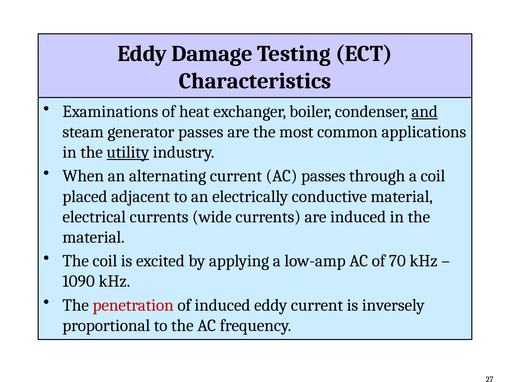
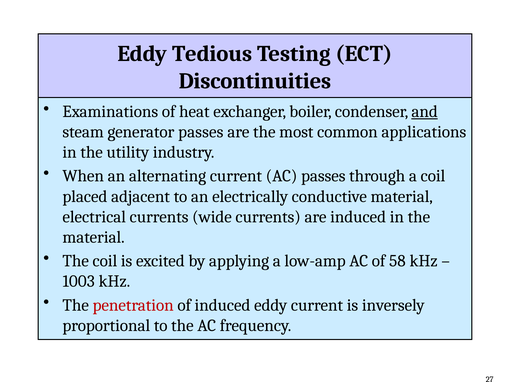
Damage: Damage -> Tedious (212, 54)
Characteristics: Characteristics -> Discontinuities (255, 81)
utility underline: present -> none (128, 152)
70: 70 -> 58 (397, 261)
1090: 1090 -> 1003 (79, 282)
